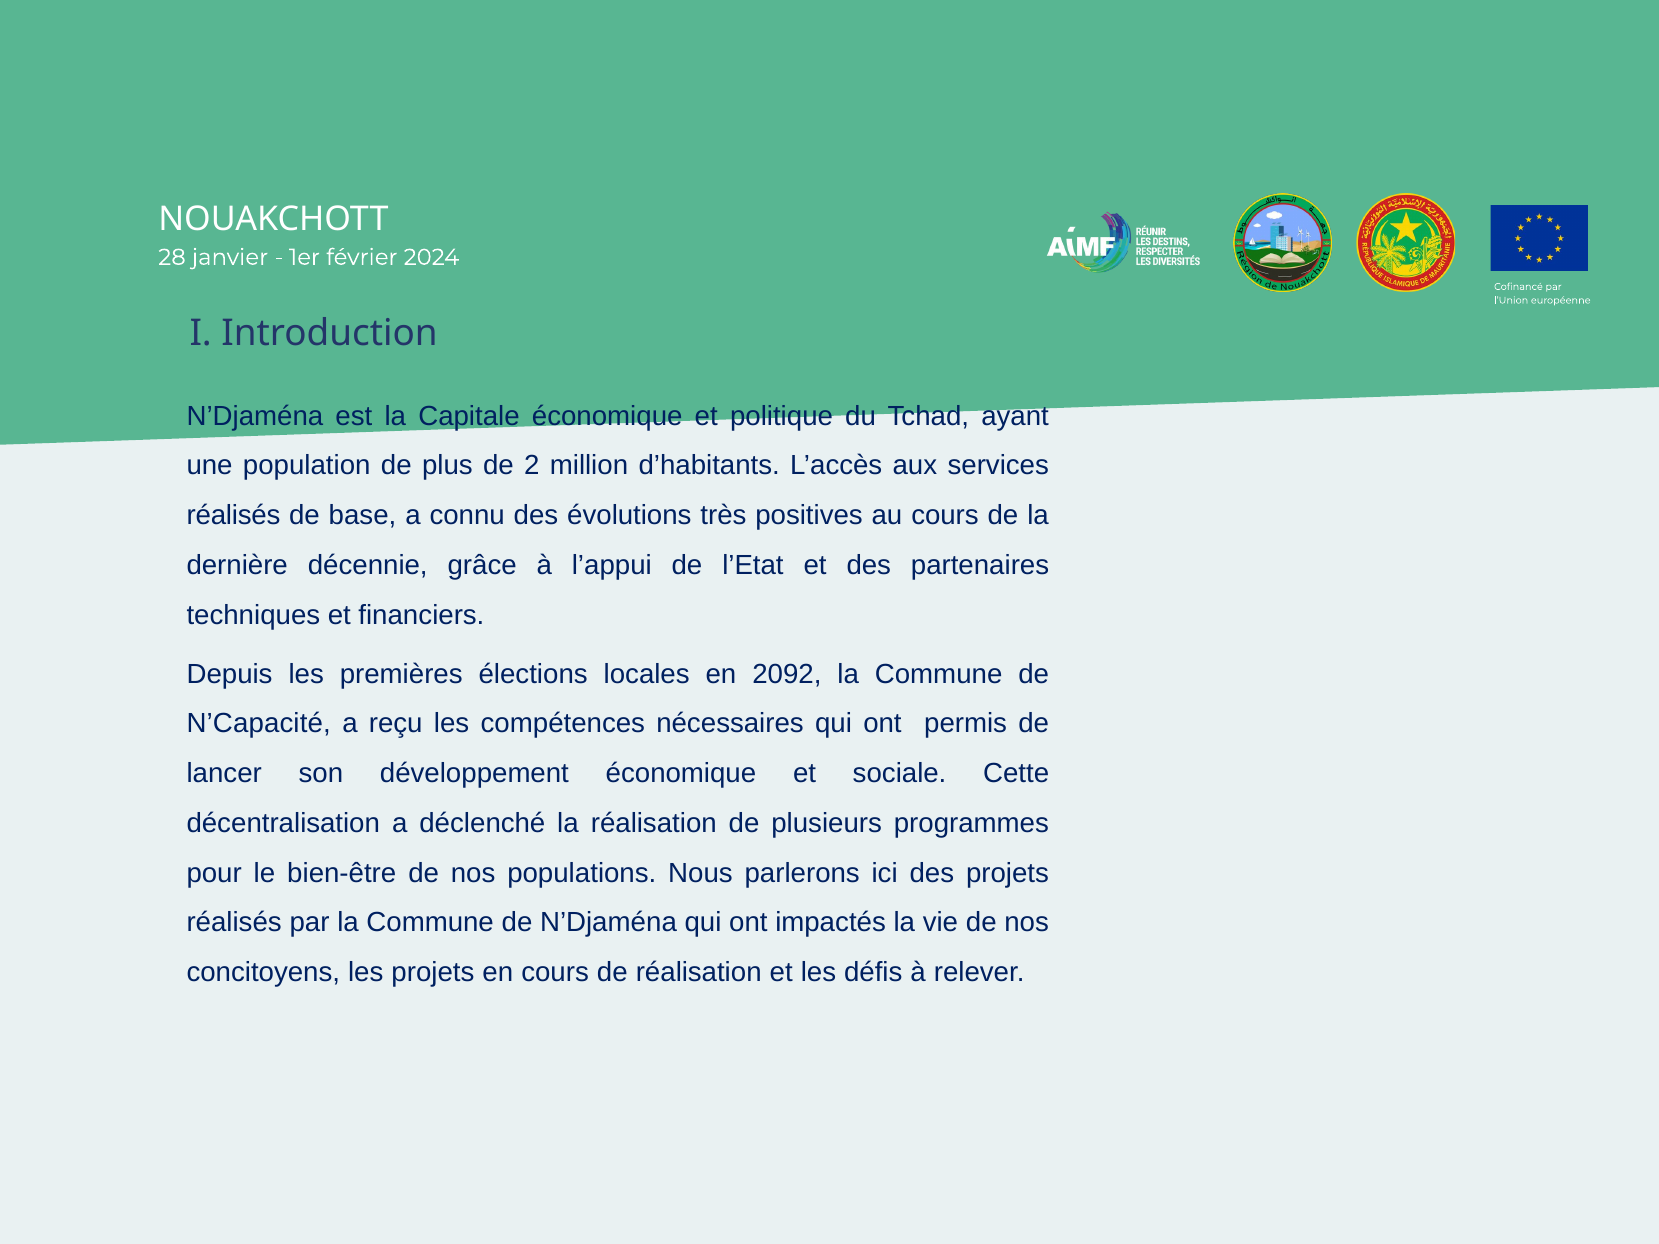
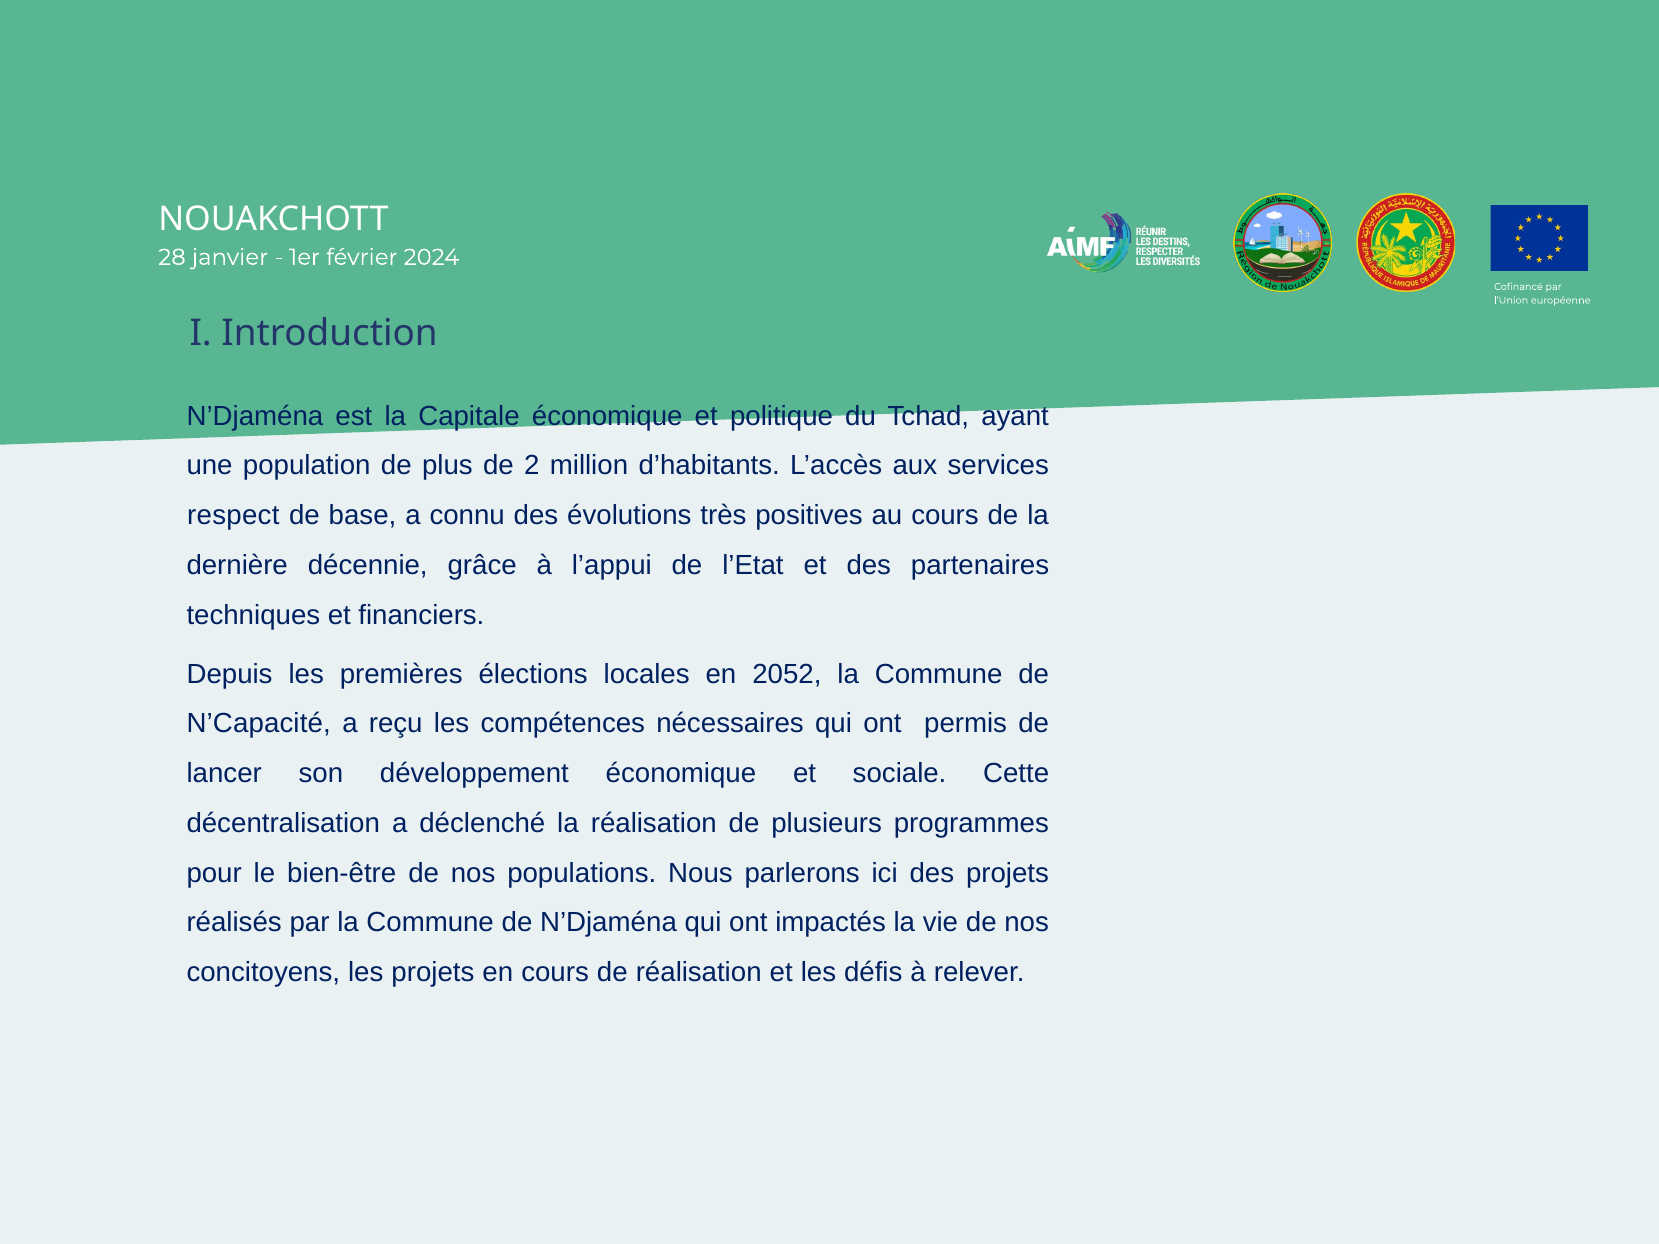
réalisés: réalisés -> respect (233, 516)
2092: 2092 -> 2052 (787, 674)
